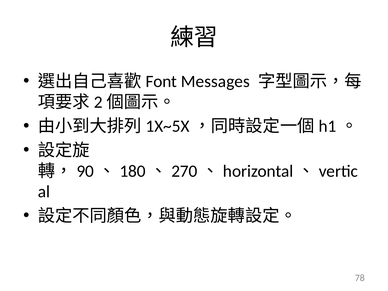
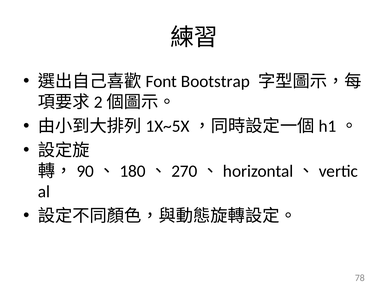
Messages: Messages -> Bootstrap (215, 81)
